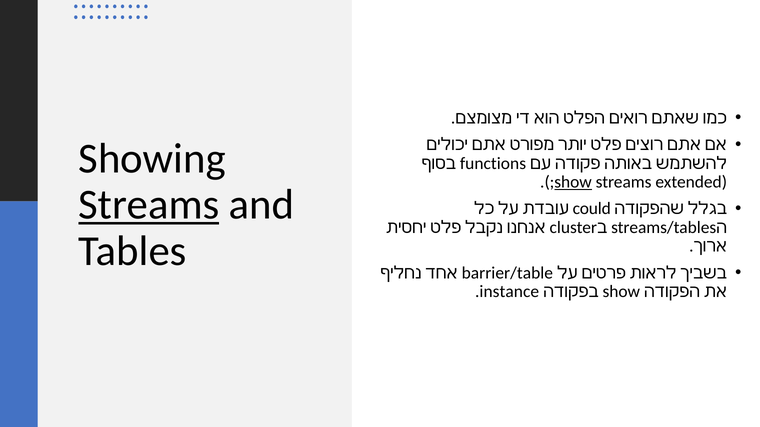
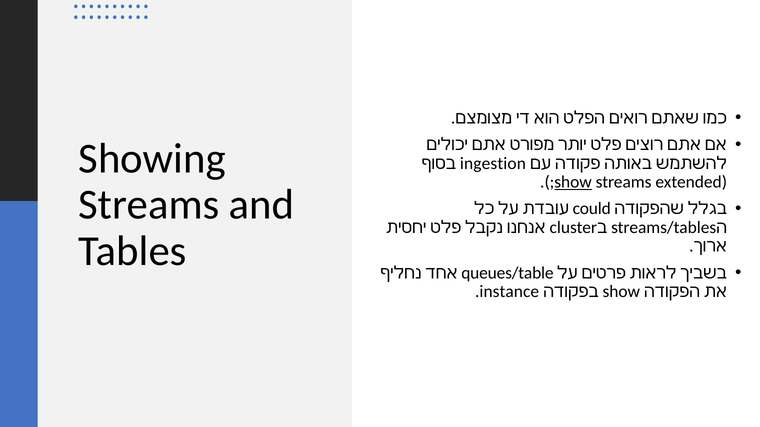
functions: functions -> ingestion (493, 163)
Streams underline: present -> none (149, 205)
barrier/table: barrier/table -> queues/table (507, 273)
